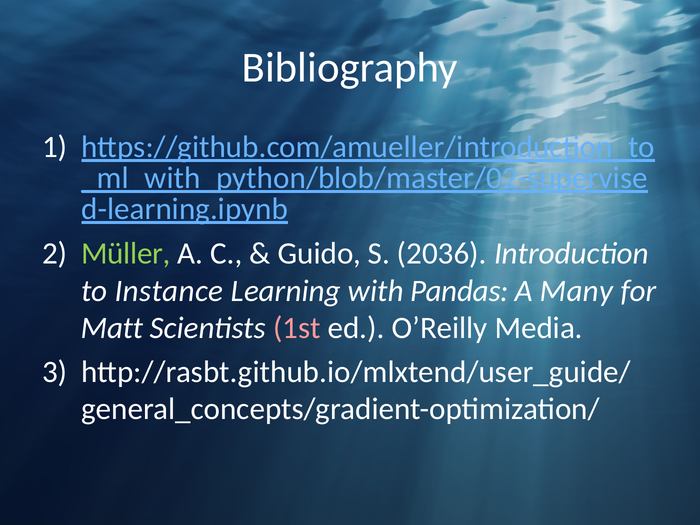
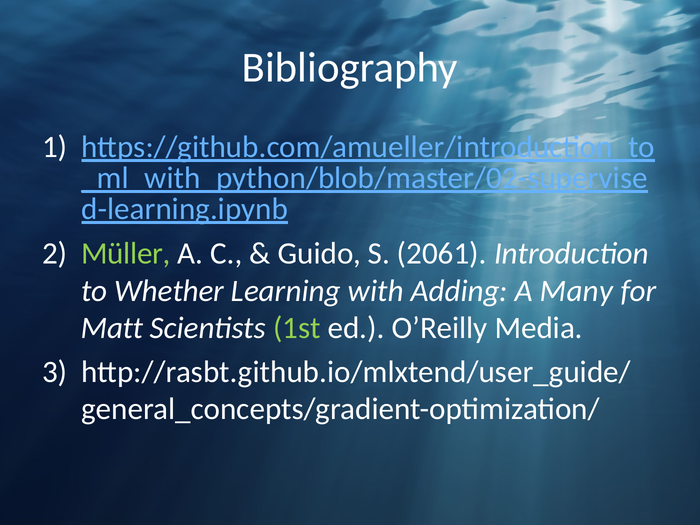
2036: 2036 -> 2061 (442, 253)
Instance: Instance -> Whether (169, 291)
Pandas: Pandas -> Adding (459, 291)
1st colour: pink -> light green (297, 328)
